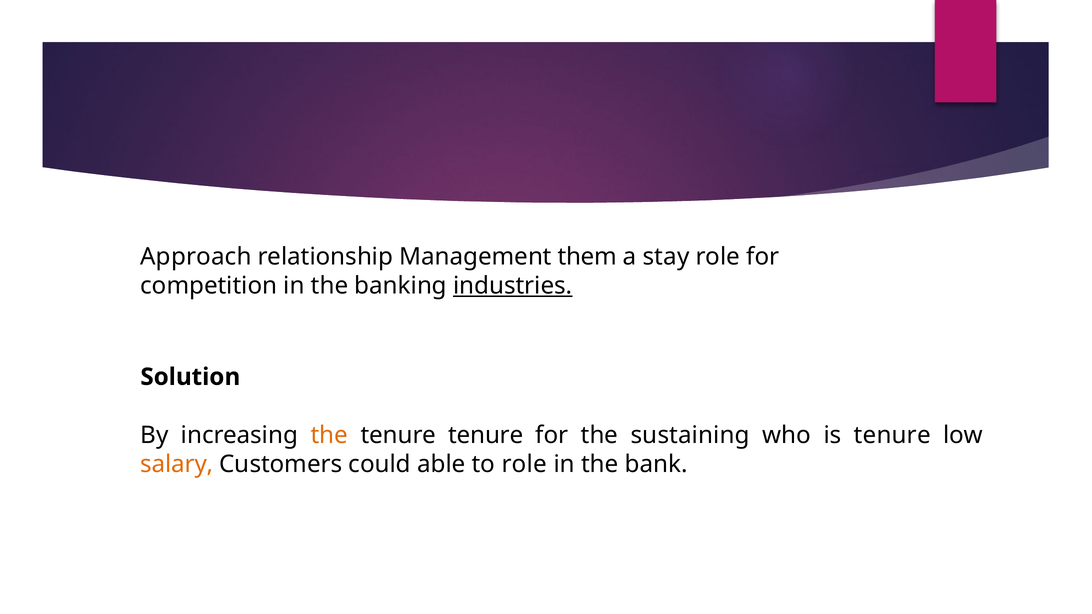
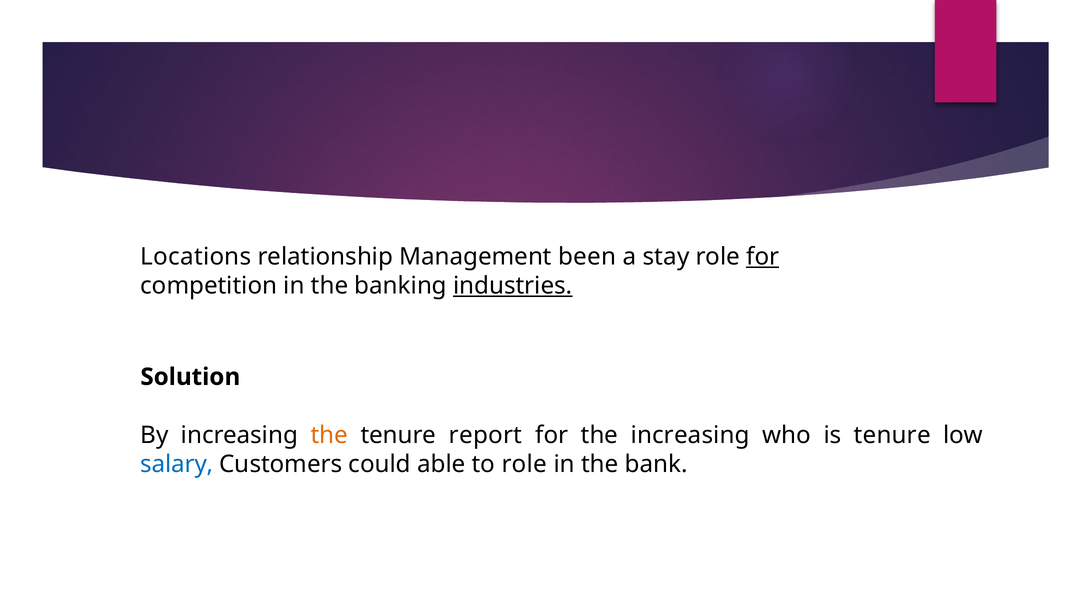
Approach: Approach -> Locations (196, 257)
them: them -> been (587, 257)
for underline: none -> present (763, 257)
tenure tenure: tenure -> report (486, 435)
the sustaining: sustaining -> increasing (690, 435)
salary colour: orange -> blue (177, 464)
